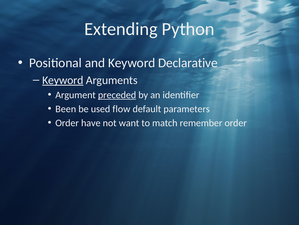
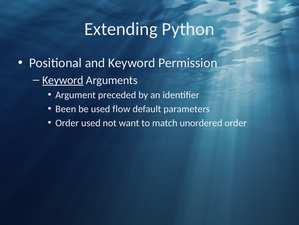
Declarative: Declarative -> Permission (188, 63)
preceded underline: present -> none (117, 95)
Order have: have -> used (91, 123)
remember: remember -> unordered (201, 123)
